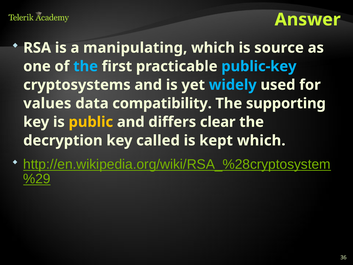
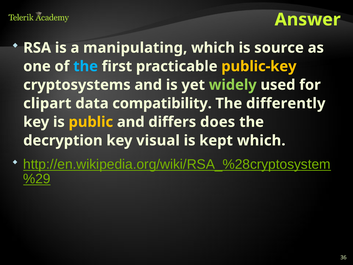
public-key colour: light blue -> yellow (259, 66)
widely colour: light blue -> light green (233, 85)
values: values -> clipart (47, 103)
supporting: supporting -> differently (286, 103)
clear: clear -> does (218, 122)
called: called -> visual (158, 140)
